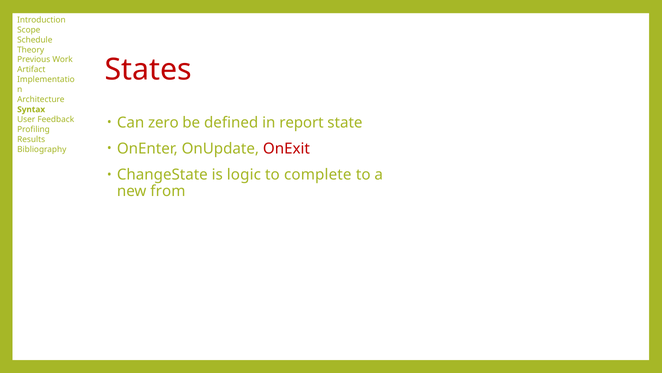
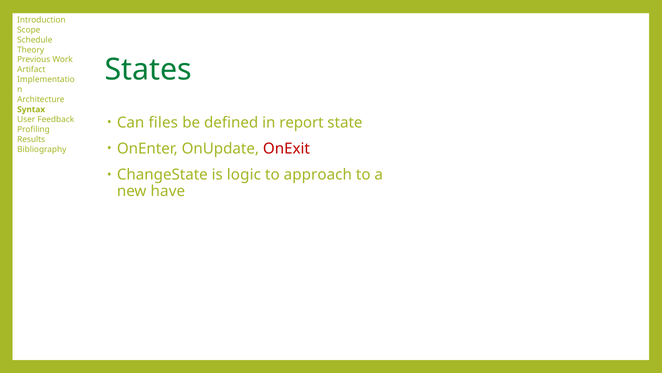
States colour: red -> green (148, 70)
zero: zero -> files (163, 122)
complete: complete -> approach (318, 174)
from: from -> have (168, 191)
